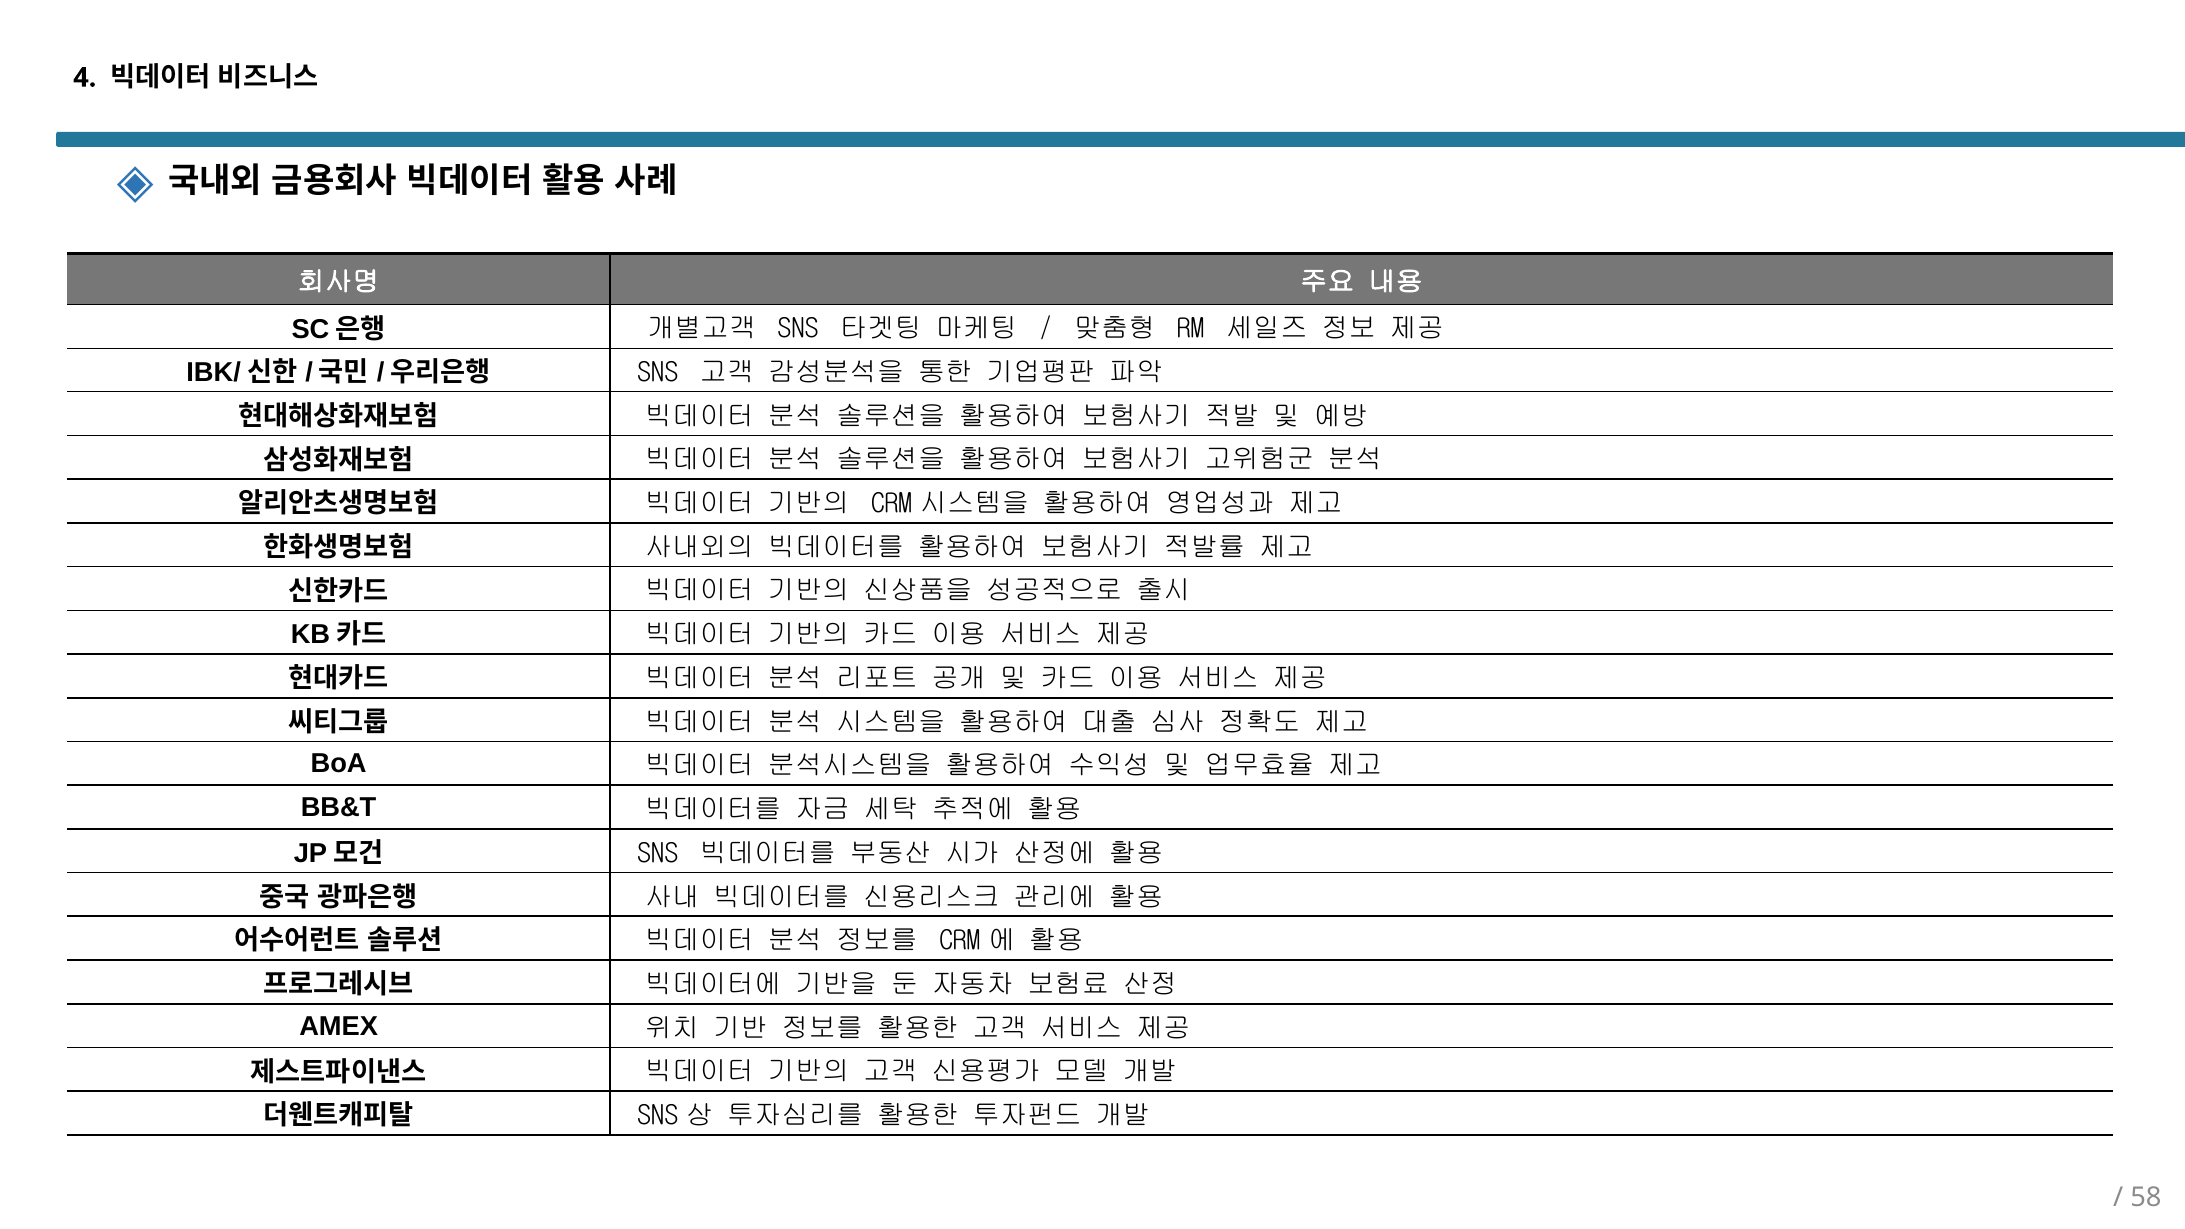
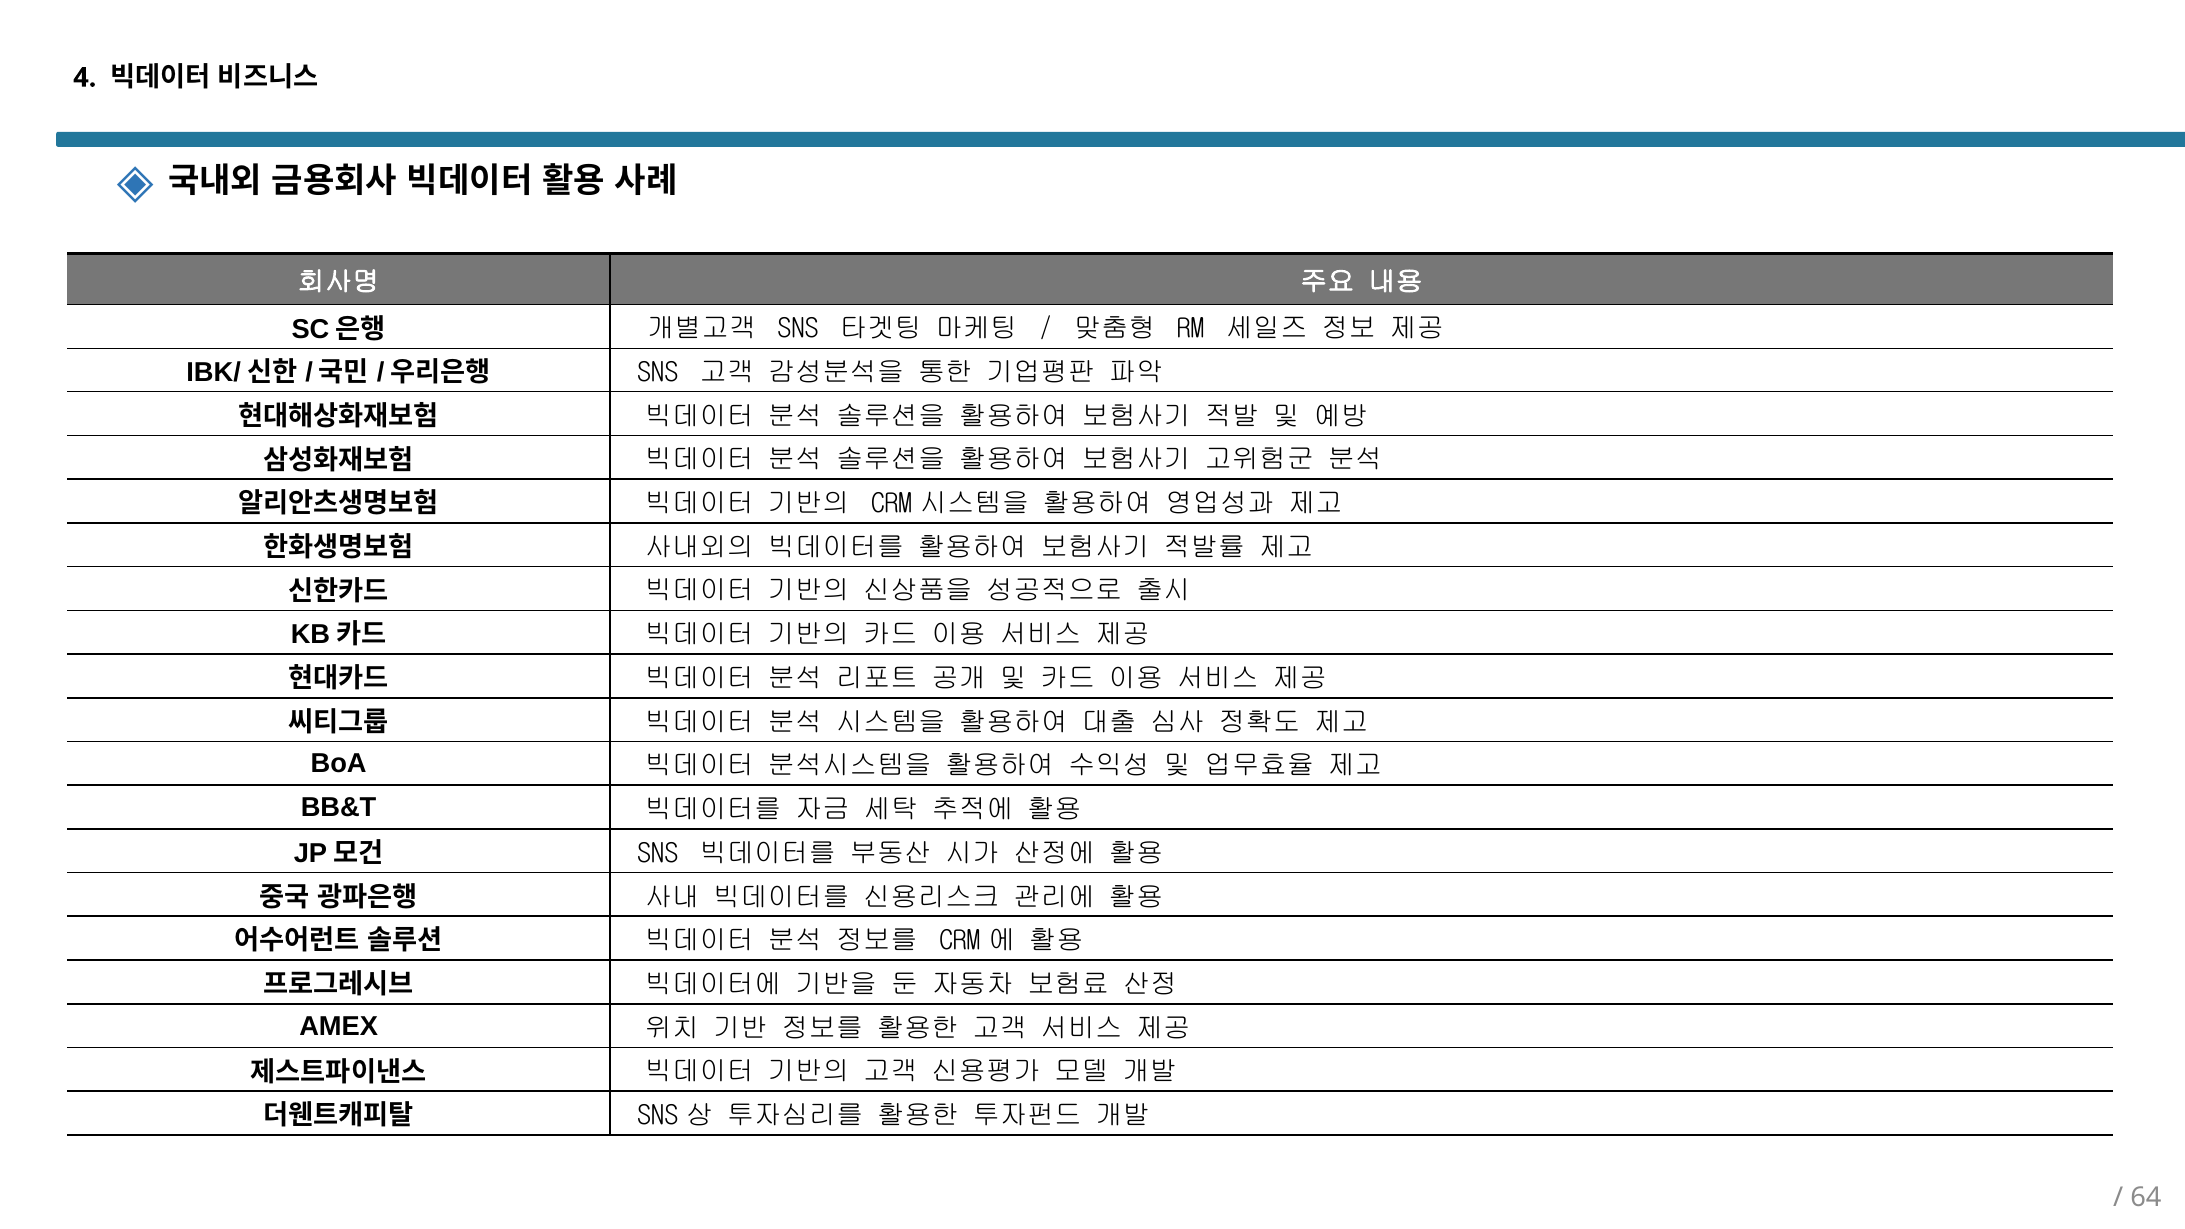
58: 58 -> 64 (2146, 1197)
